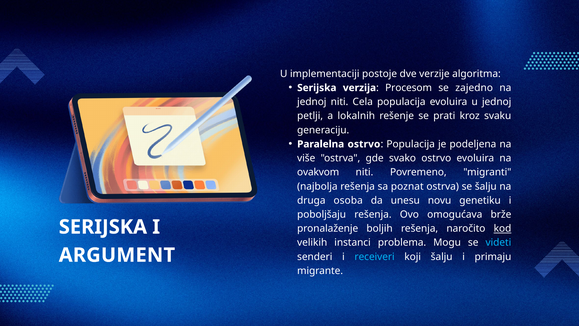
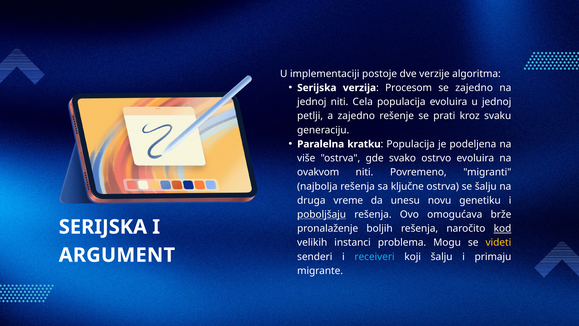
a lokalnih: lokalnih -> zajedno (356, 116)
Paralelna ostrvo: ostrvo -> kratku (364, 144)
poznat: poznat -> ključne (407, 186)
osoba: osoba -> vreme (348, 200)
poboljšaju underline: none -> present (322, 214)
videti colour: light blue -> yellow (498, 242)
